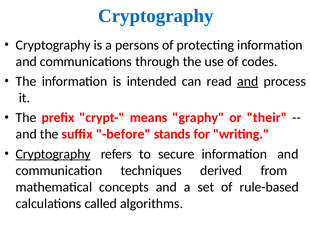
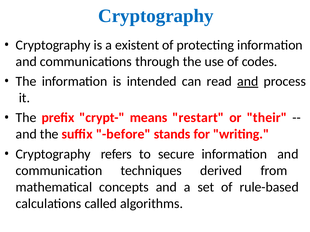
persons: persons -> existent (137, 45)
graphy: graphy -> restart (198, 118)
Cryptography underline: present -> none (53, 154)
